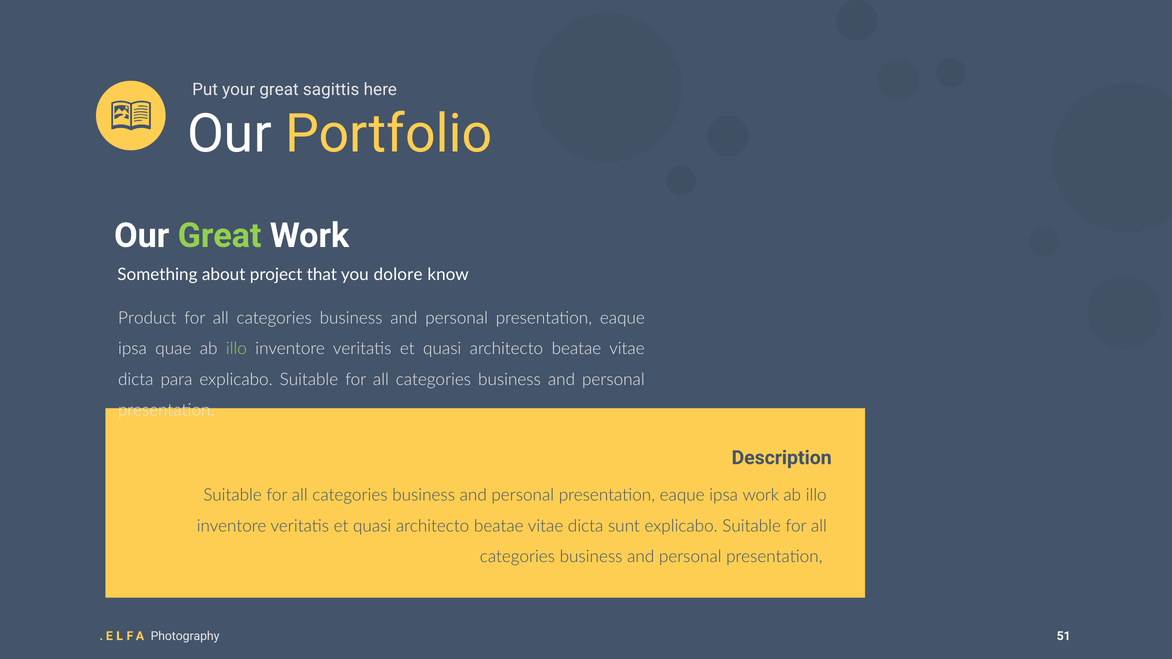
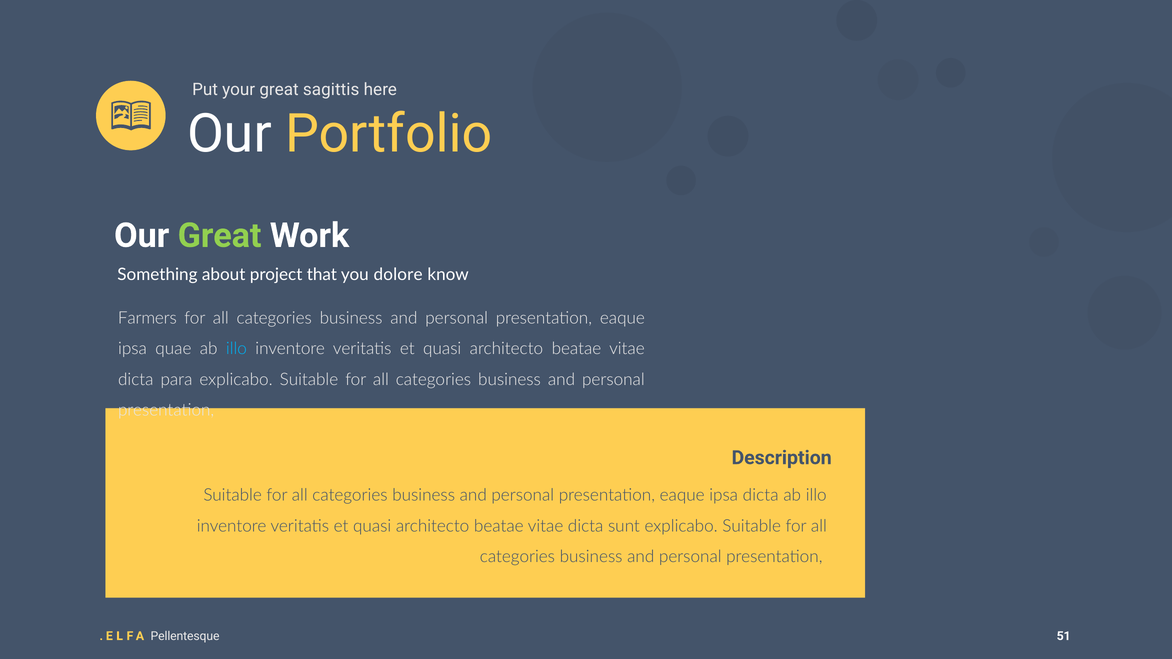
Product: Product -> Farmers (147, 318)
illo colour: light green -> light blue (236, 349)
ipsa work: work -> dicta (761, 495)
Photography: Photography -> Pellentesque (185, 636)
